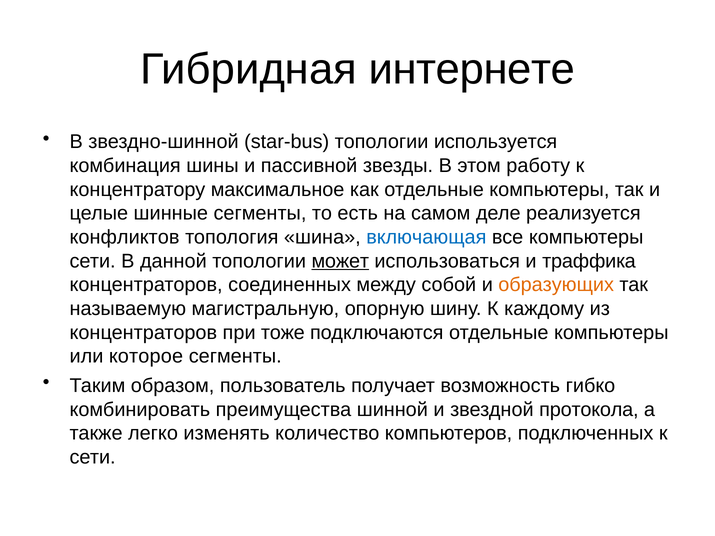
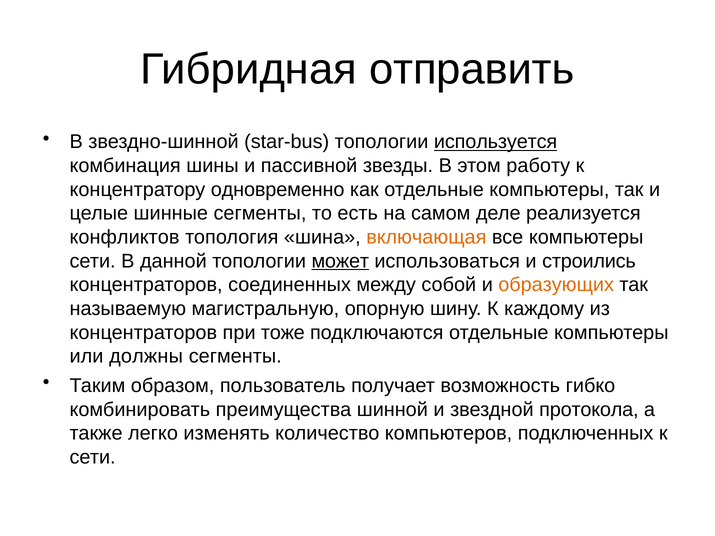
интернете: интернете -> отправить (472, 69)
используется underline: none -> present (496, 142)
максимальное: максимальное -> одновременно (278, 190)
включающая colour: blue -> orange (426, 237)
траффика: траффика -> строились (589, 261)
которое: которое -> должны (146, 357)
